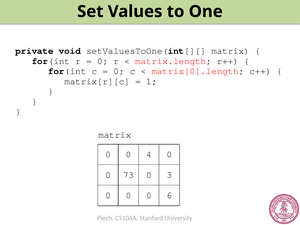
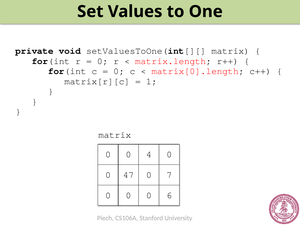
73: 73 -> 47 (128, 175)
3: 3 -> 7 (169, 175)
